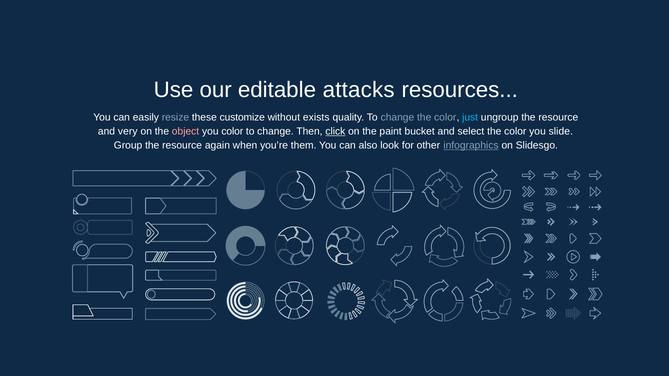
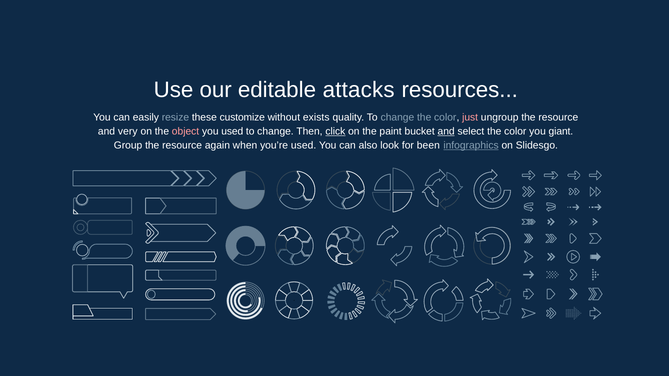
just colour: light blue -> pink (470, 117)
you color: color -> used (232, 131)
and underline: none -> present (446, 131)
slide: slide -> giant (561, 131)
you’re them: them -> used (304, 146)
other: other -> been (428, 146)
